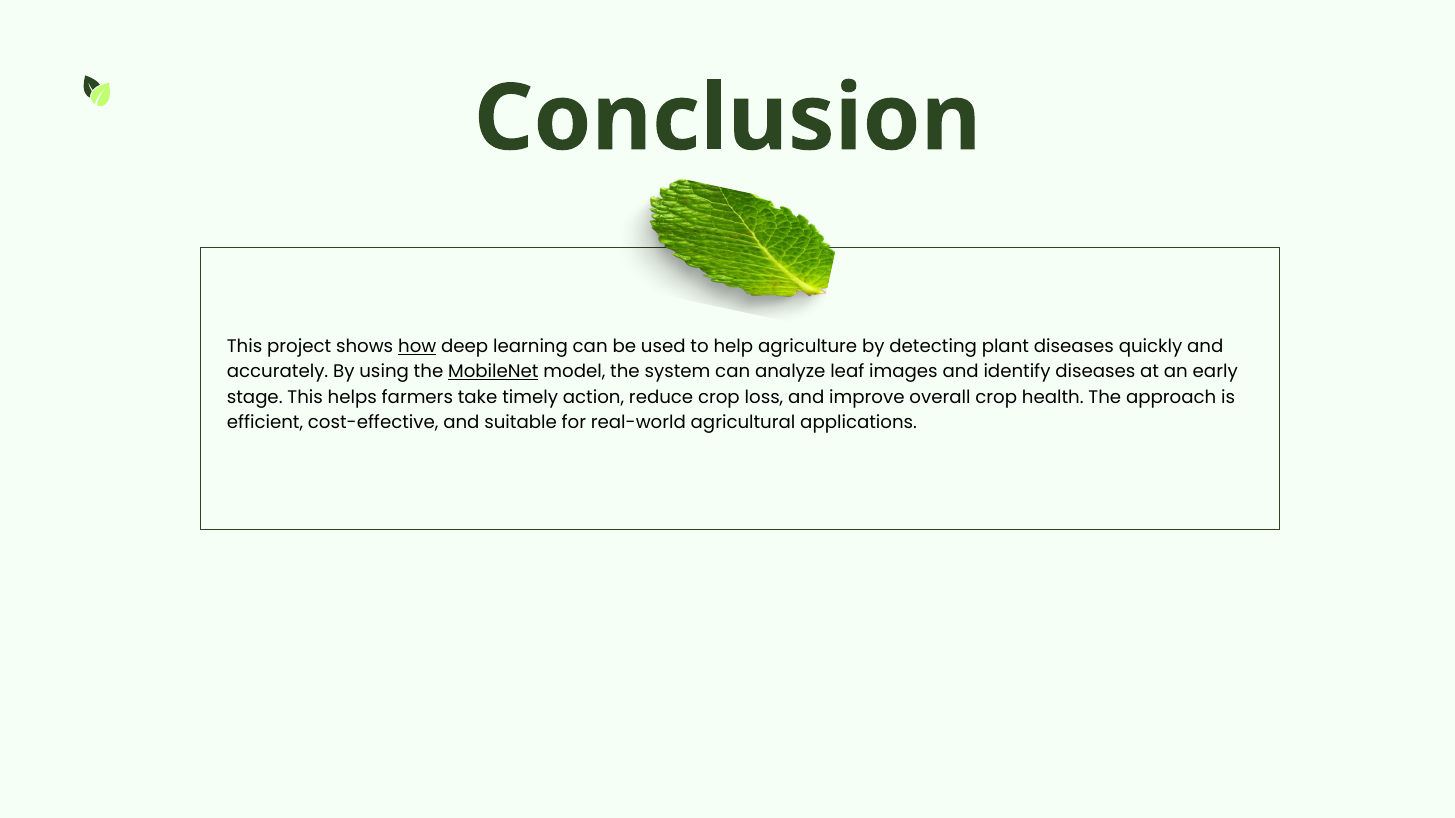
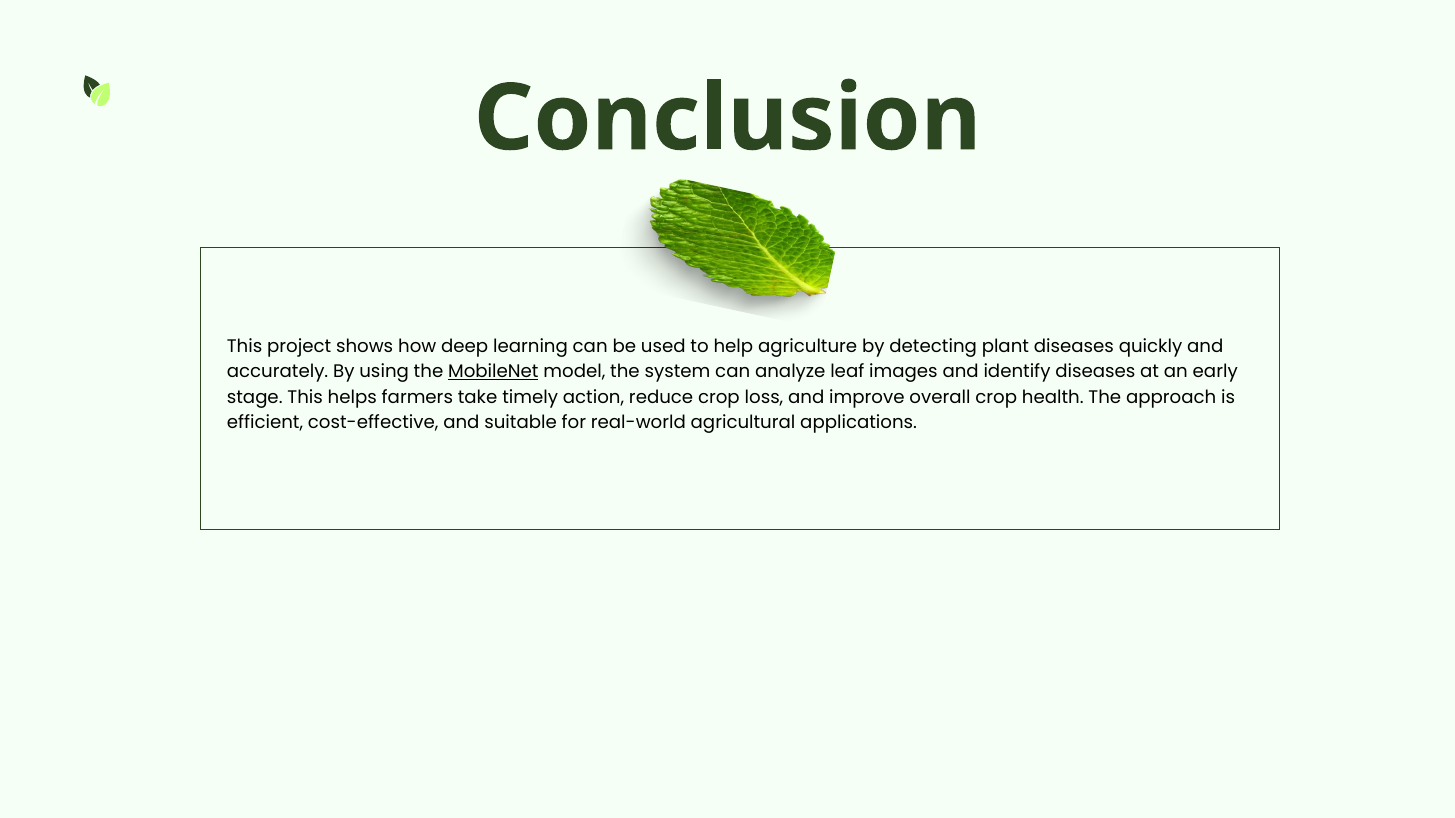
how underline: present -> none (417, 347)
